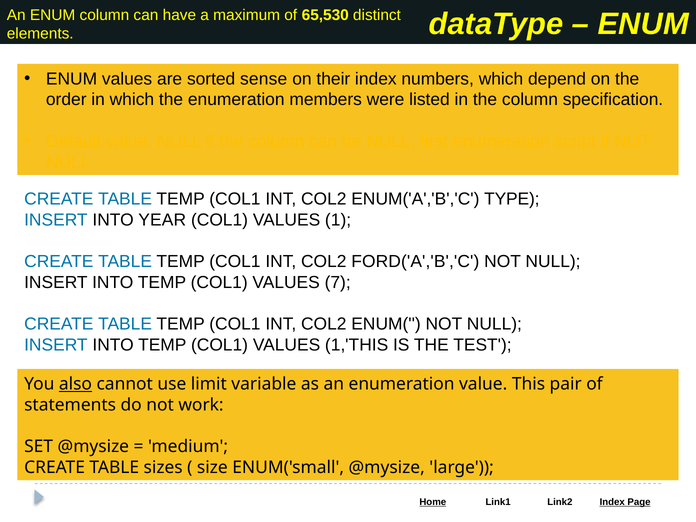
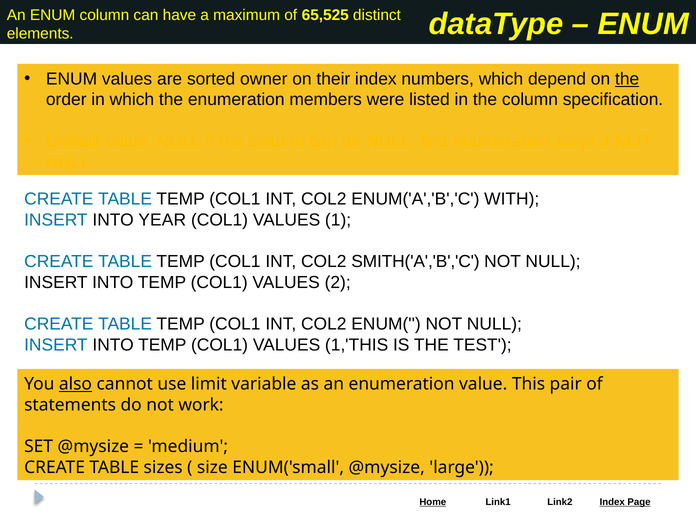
65,530: 65,530 -> 65,525 (325, 15)
sense: sense -> owner (264, 79)
the underline: none -> present (627, 79)
TYPE: TYPE -> WITH (512, 199)
FORD('A','B','C: FORD('A','B','C -> SMITH('A','B','C (415, 262)
7: 7 -> 2 (338, 282)
